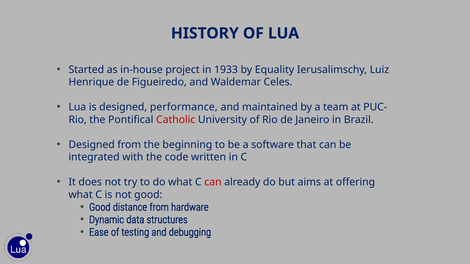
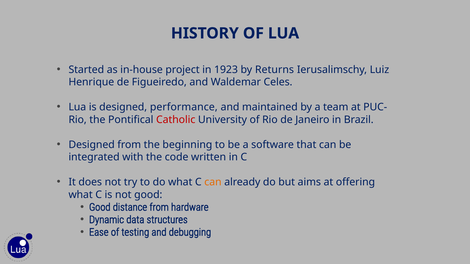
1933: 1933 -> 1923 (226, 70)
Equality: Equality -> Returns (275, 70)
can colour: red -> orange (213, 182)
